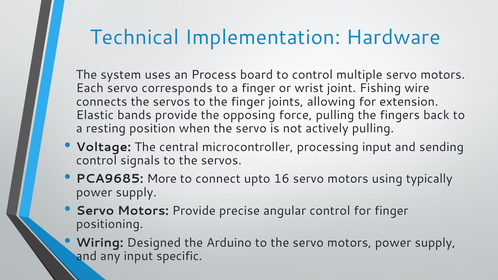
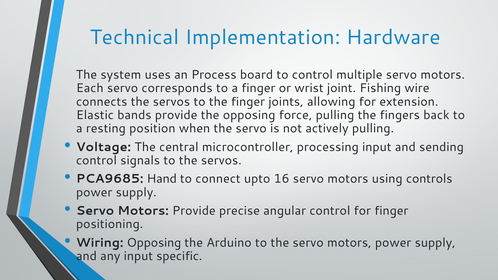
More: More -> Hand (162, 179)
typically: typically -> controls (429, 179)
Wiring Designed: Designed -> Opposing (154, 243)
